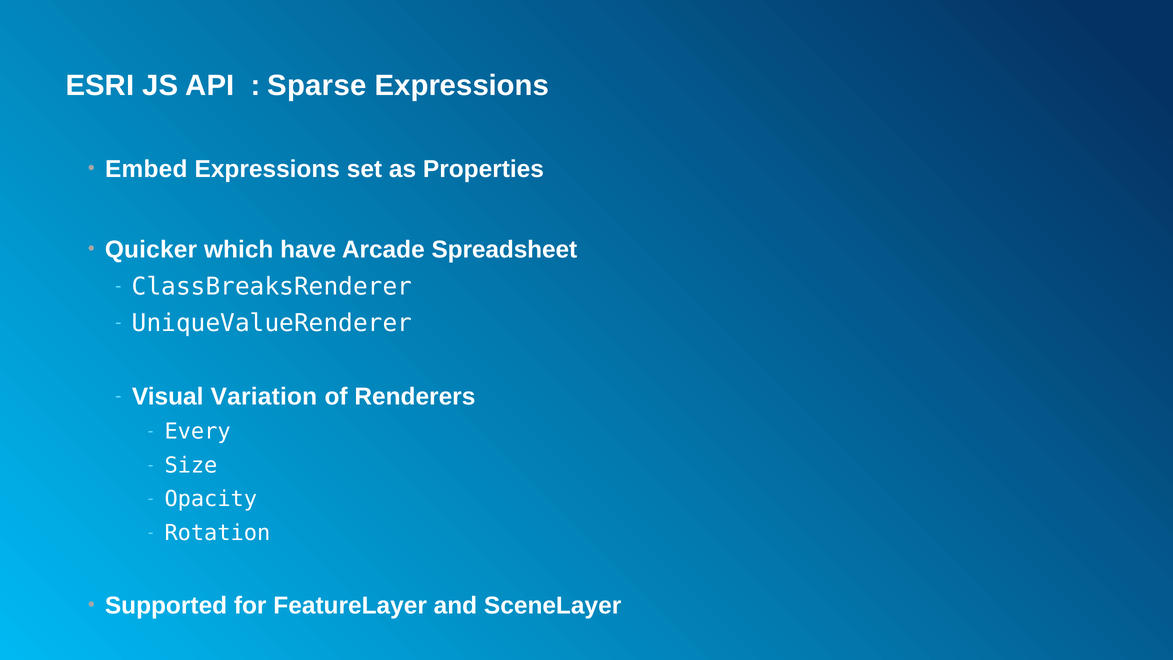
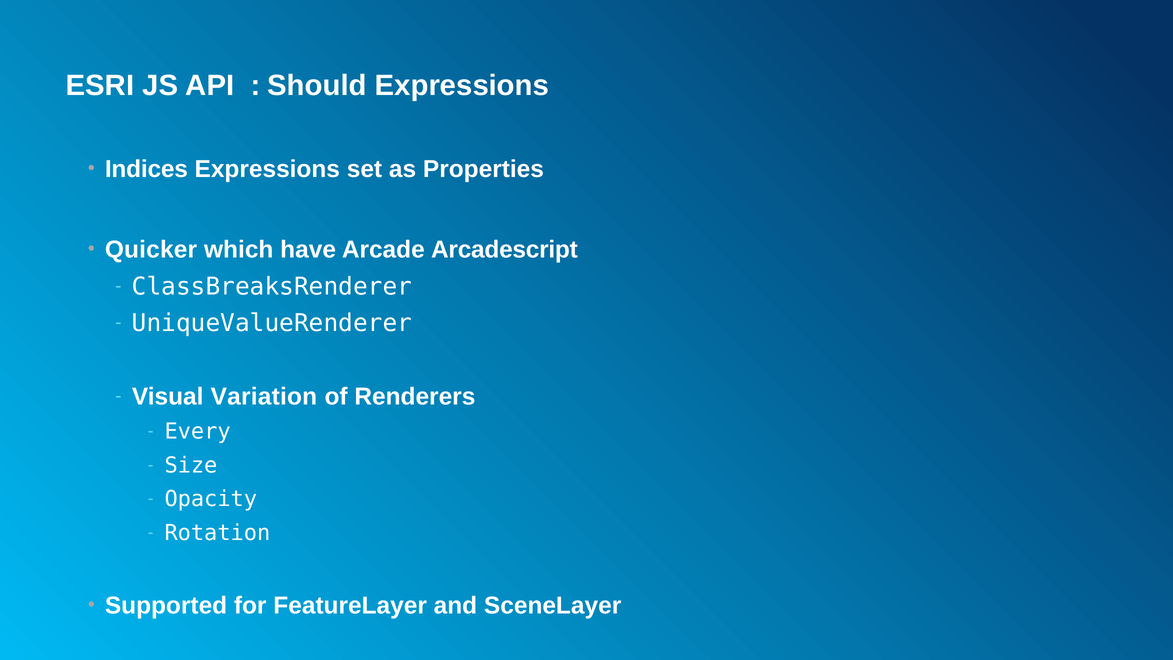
Sparse: Sparse -> Should (317, 85)
Embed: Embed -> Indices (146, 169)
Spreadsheet: Spreadsheet -> Arcadescript (504, 250)
